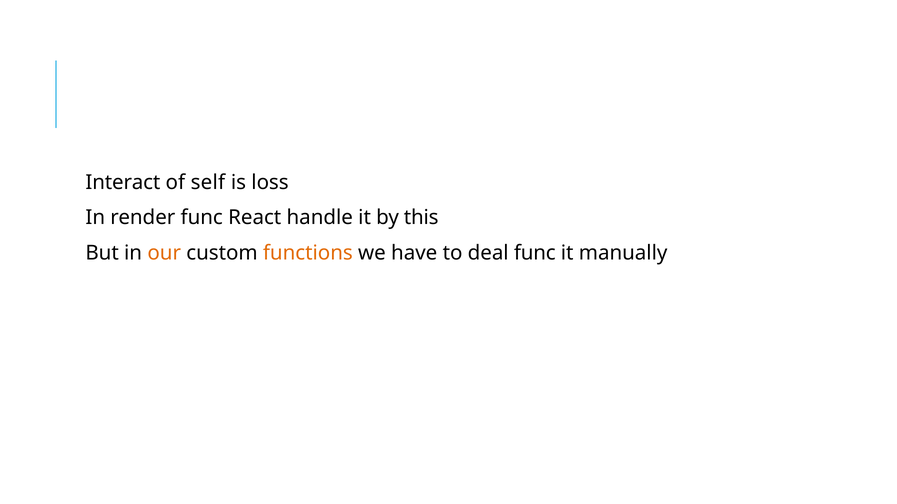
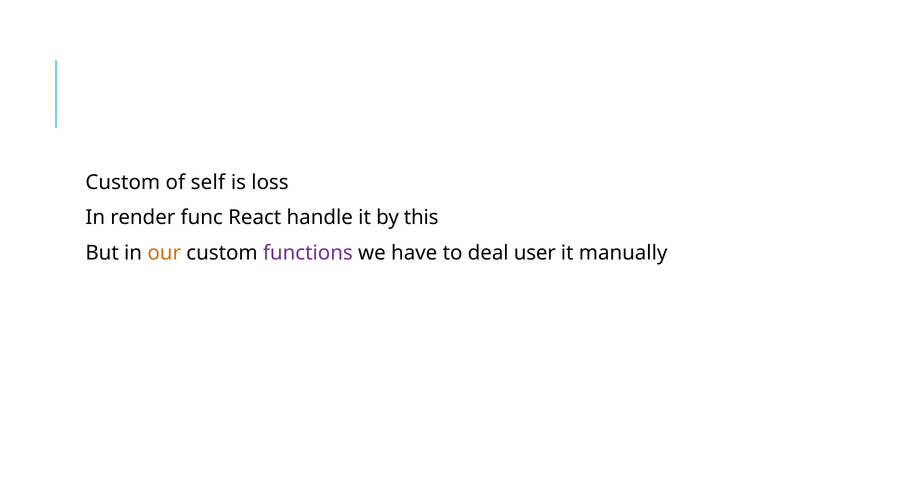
Interact: Interact -> Custom (123, 183)
functions colour: orange -> purple (308, 253)
deal func: func -> user (535, 253)
